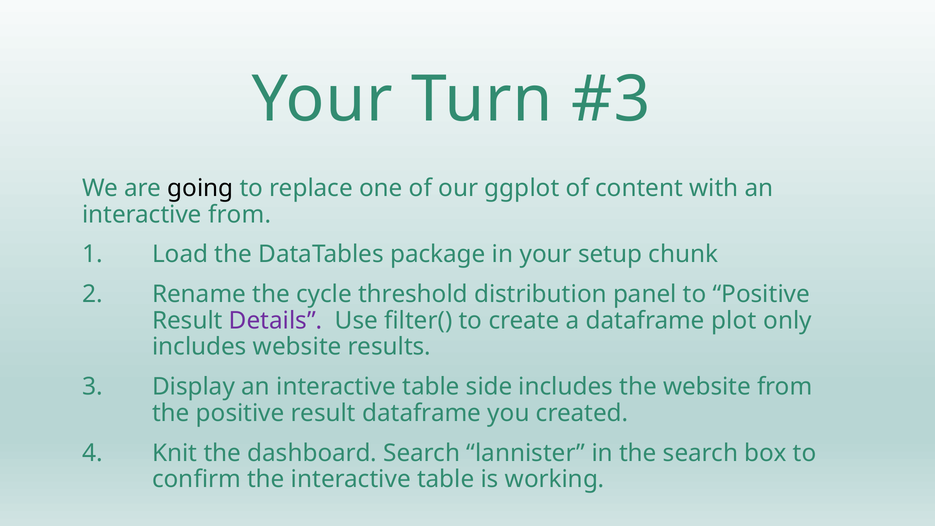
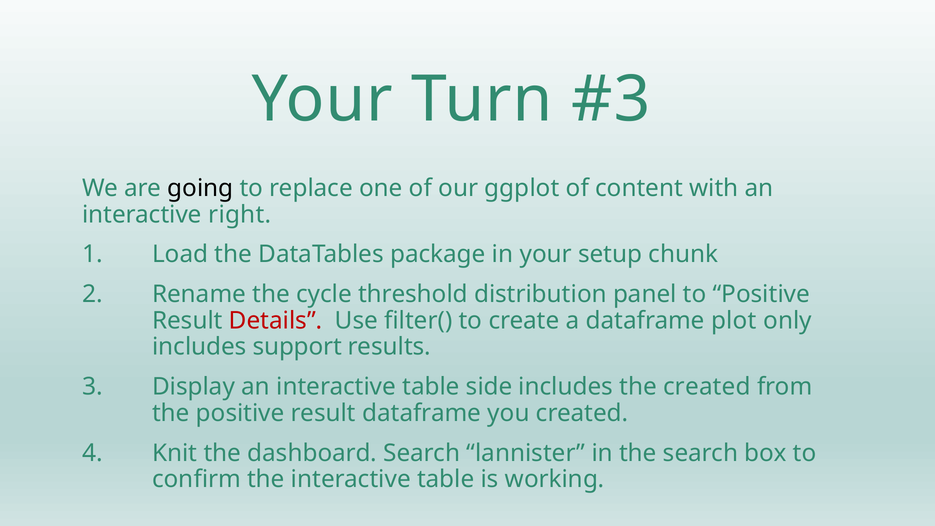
interactive from: from -> right (240, 214)
Details colour: purple -> red (276, 321)
includes website: website -> support (297, 347)
the website: website -> created (707, 387)
